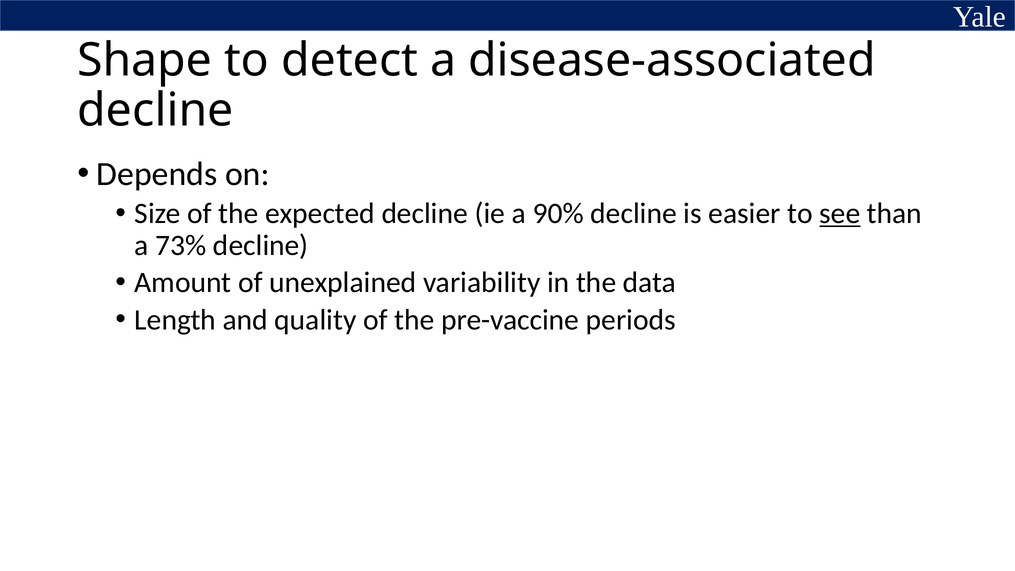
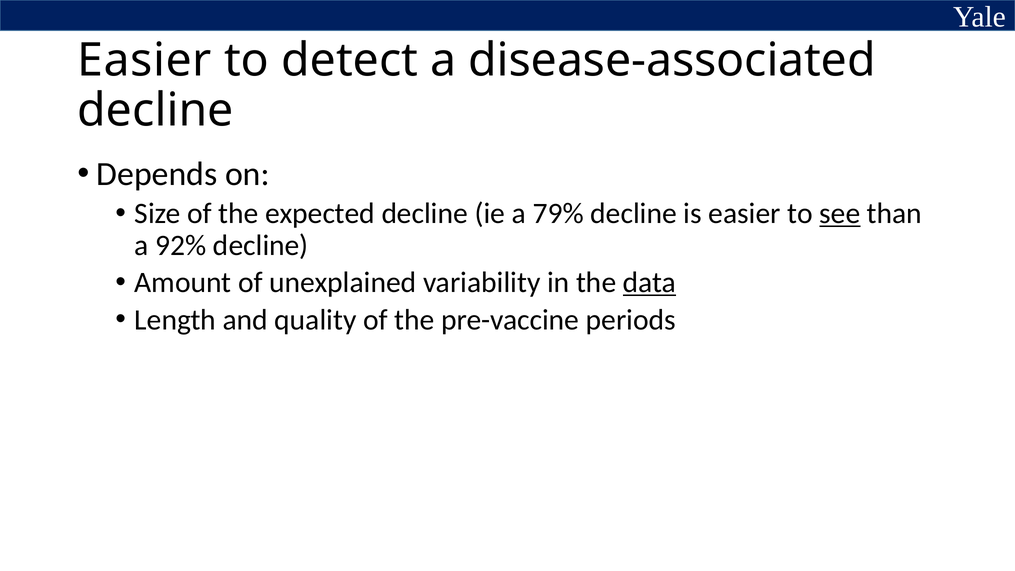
Shape: Shape -> Easier (144, 60)
90%: 90% -> 79% (558, 213)
73%: 73% -> 92% (181, 245)
data underline: none -> present (649, 282)
